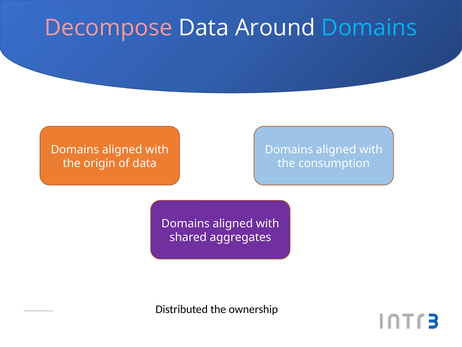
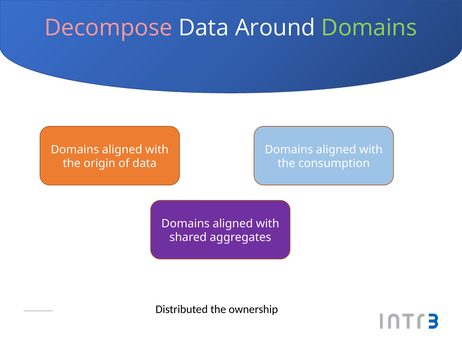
Domains colour: light blue -> light green (369, 28)
